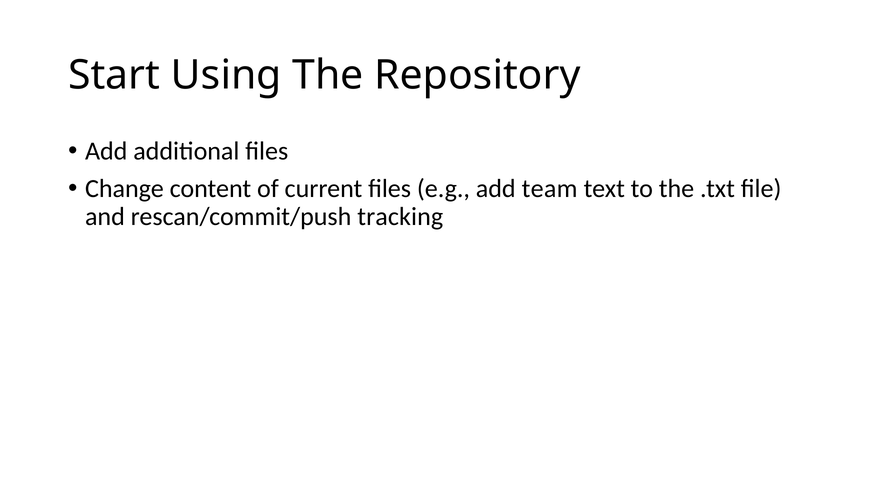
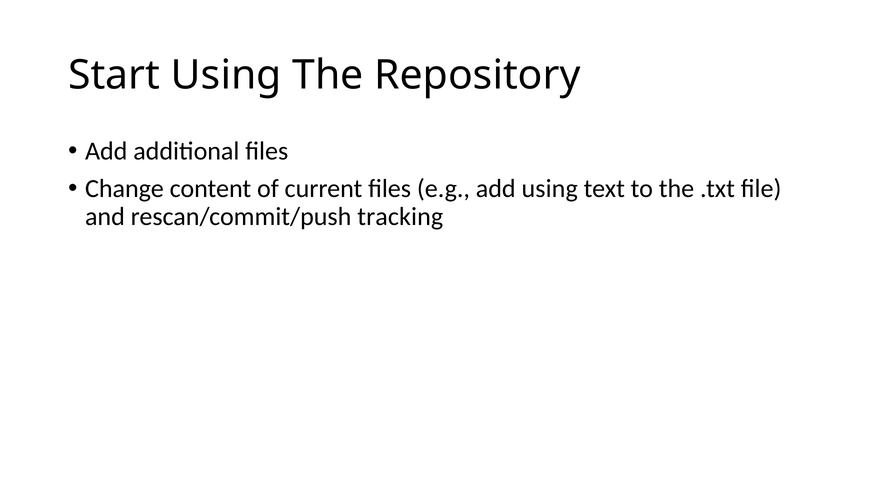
add team: team -> using (550, 189)
